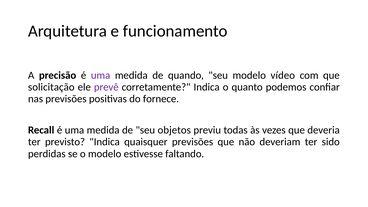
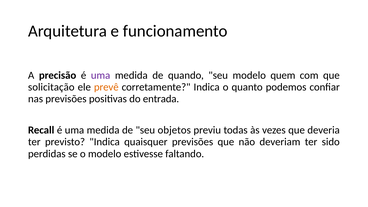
vídeo: vídeo -> quem (283, 75)
prevê colour: purple -> orange (106, 87)
fornece: fornece -> entrada (161, 99)
